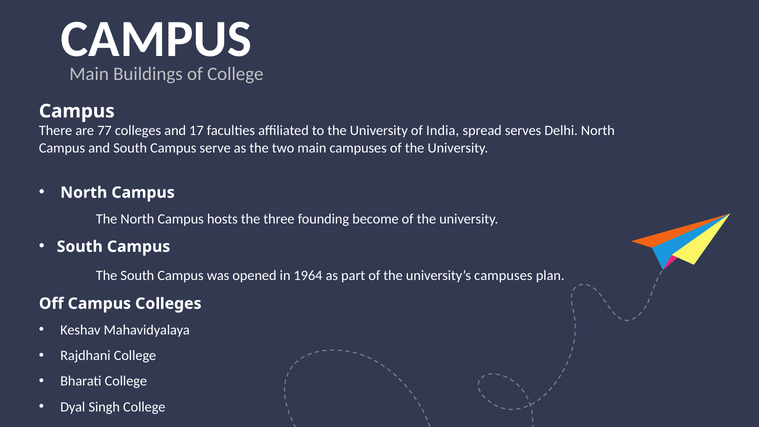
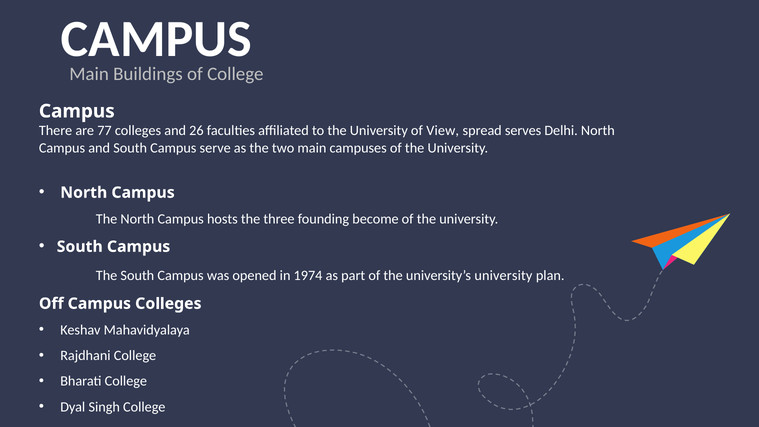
17: 17 -> 26 (196, 131)
India: India -> View (443, 131)
1964: 1964 -> 1974 (308, 276)
university’s campuses: campuses -> university (503, 276)
